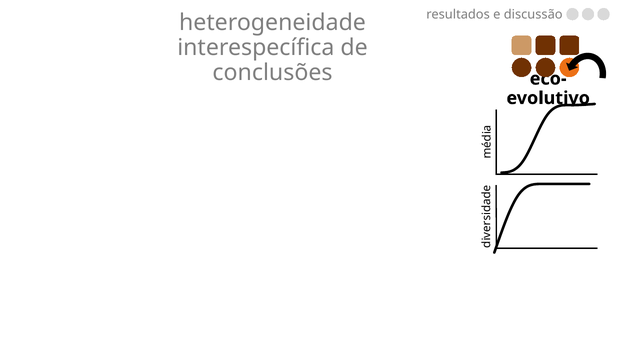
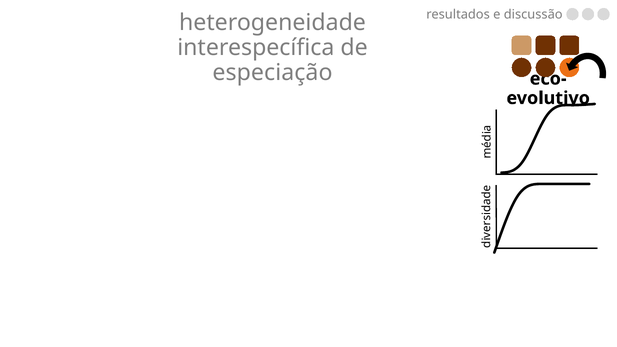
conclusões: conclusões -> especiação (272, 73)
